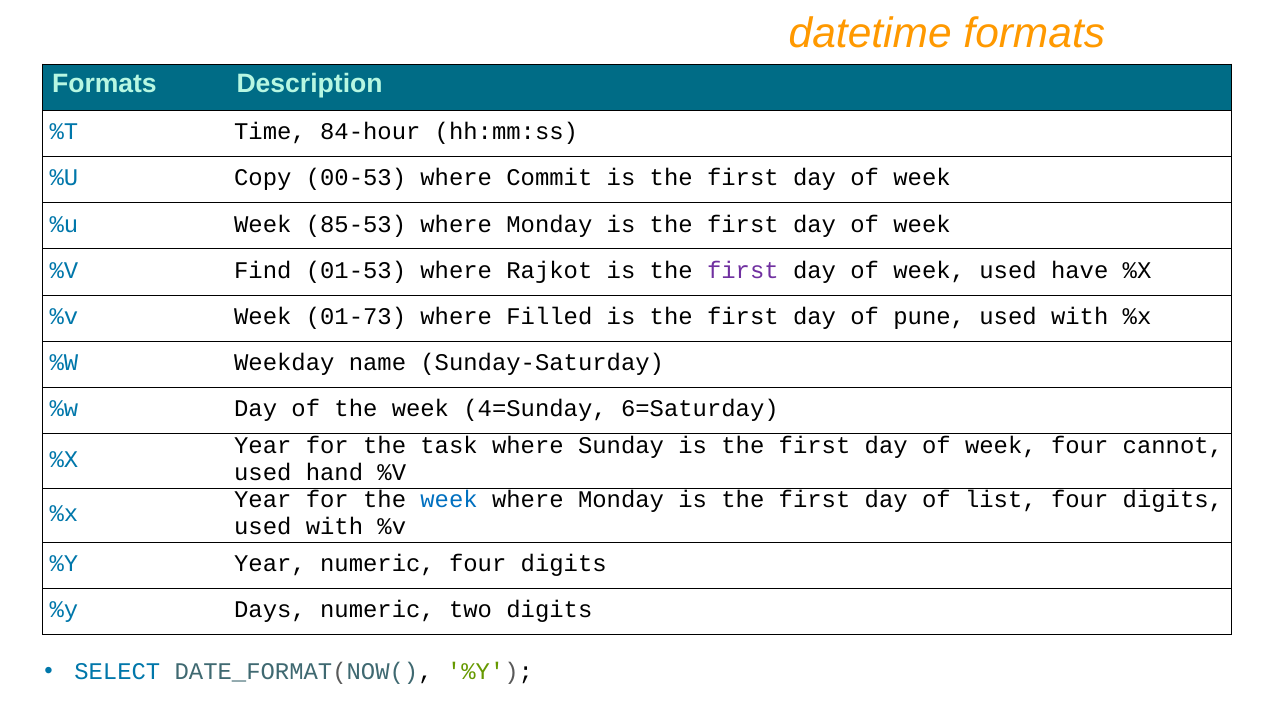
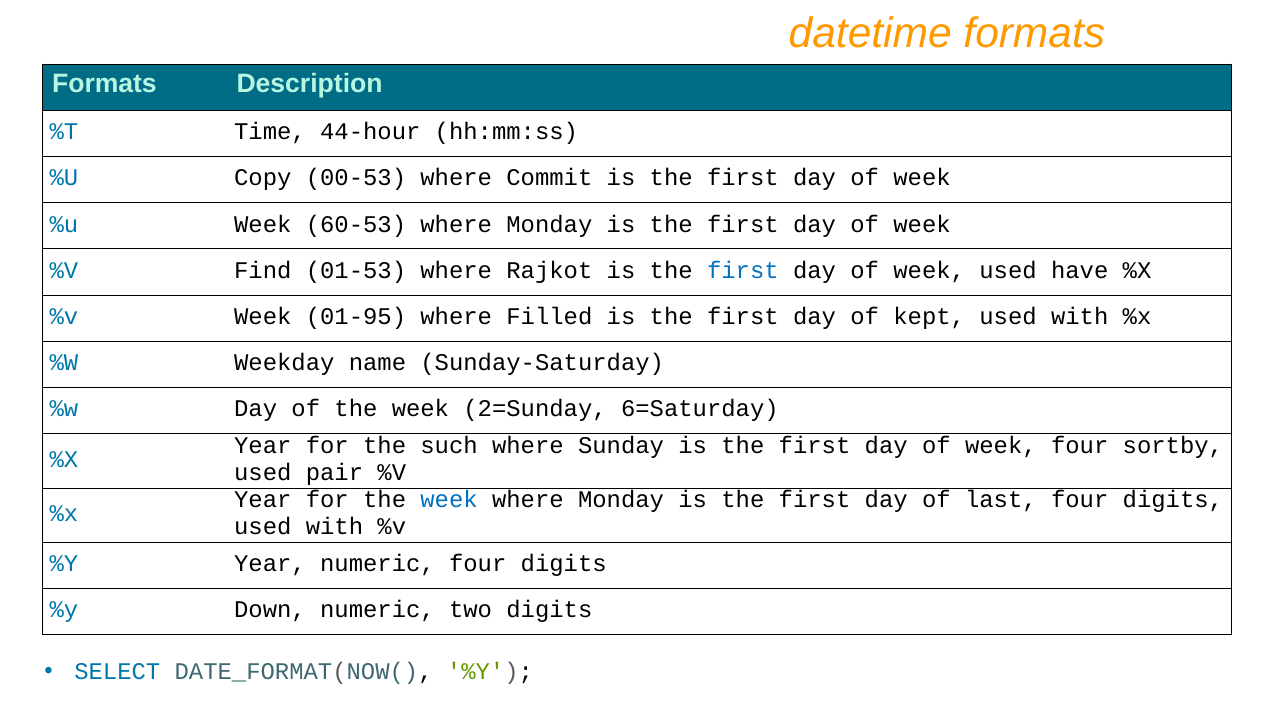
84-hour: 84-hour -> 44-hour (370, 132)
85-53: 85-53 -> 60-53 (356, 224)
first colour: purple -> blue (743, 270)
01-73: 01-73 -> 01-95 (356, 316)
pune: pune -> kept (929, 316)
4=Sunday: 4=Sunday -> 2=Sunday (535, 409)
task: task -> such (449, 446)
cannot: cannot -> sortby (1173, 446)
hand: hand -> pair (334, 473)
list: list -> last (1001, 500)
Days: Days -> Down (270, 610)
